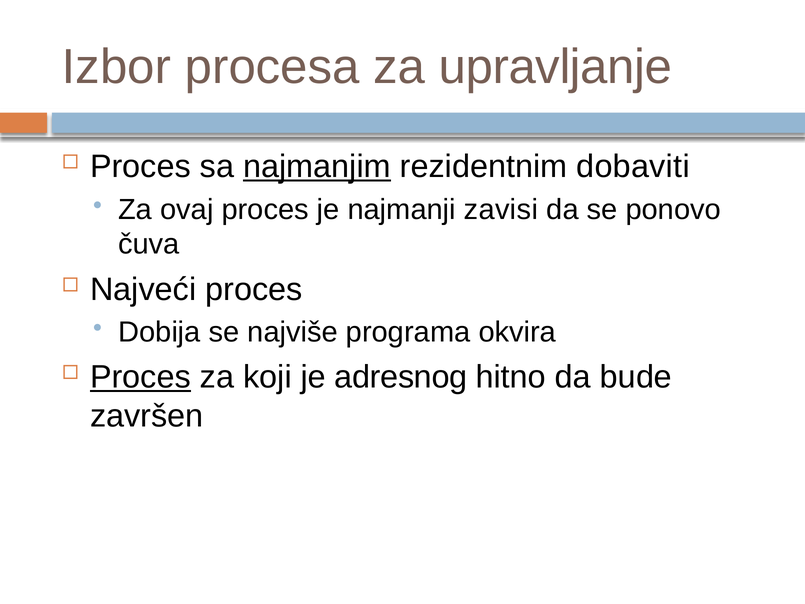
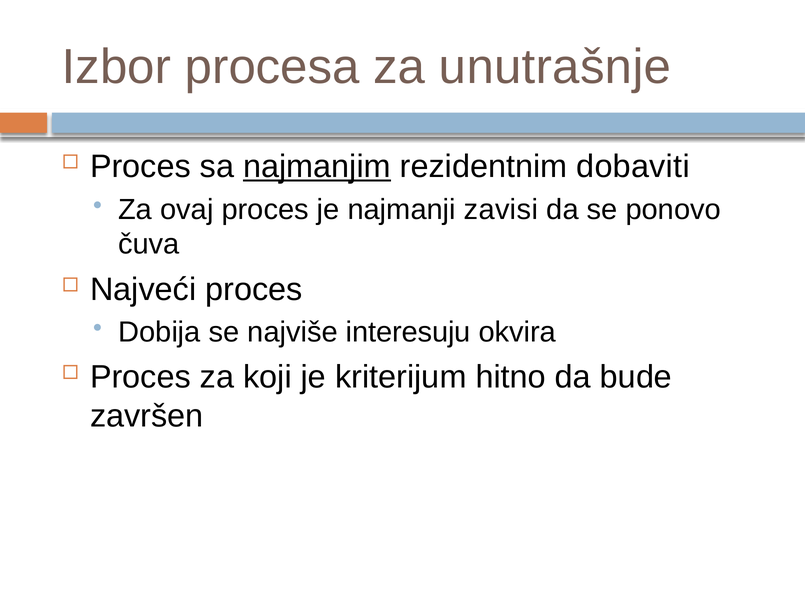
upravljanje: upravljanje -> unutrašnje (555, 67)
programa: programa -> interesuju (408, 332)
Proces underline: present -> none (140, 377)
adresnog: adresnog -> kriterijum (401, 377)
